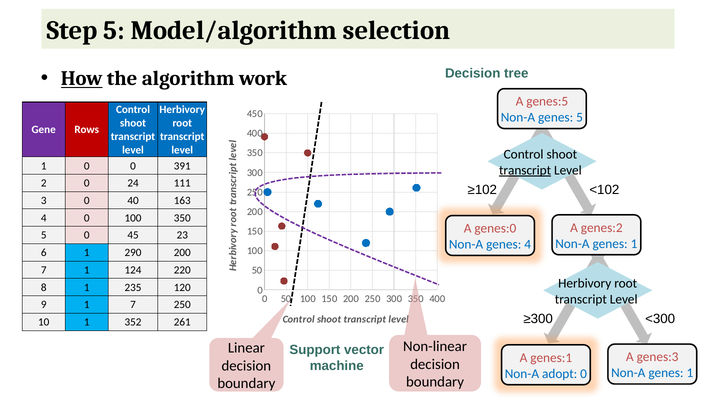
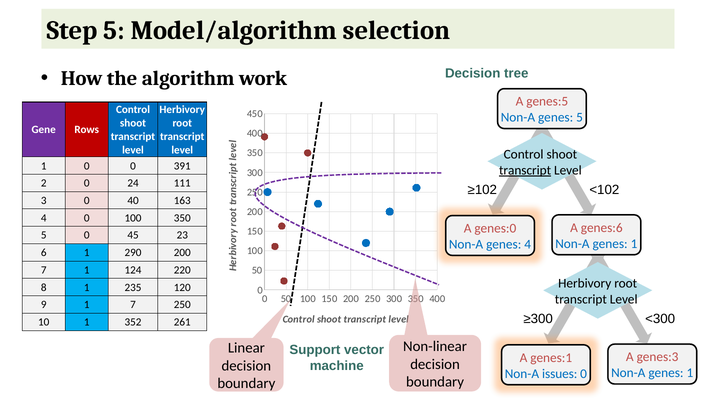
How underline: present -> none (82, 79)
genes:2: genes:2 -> genes:6 (602, 228)
adopt: adopt -> issues (560, 374)
